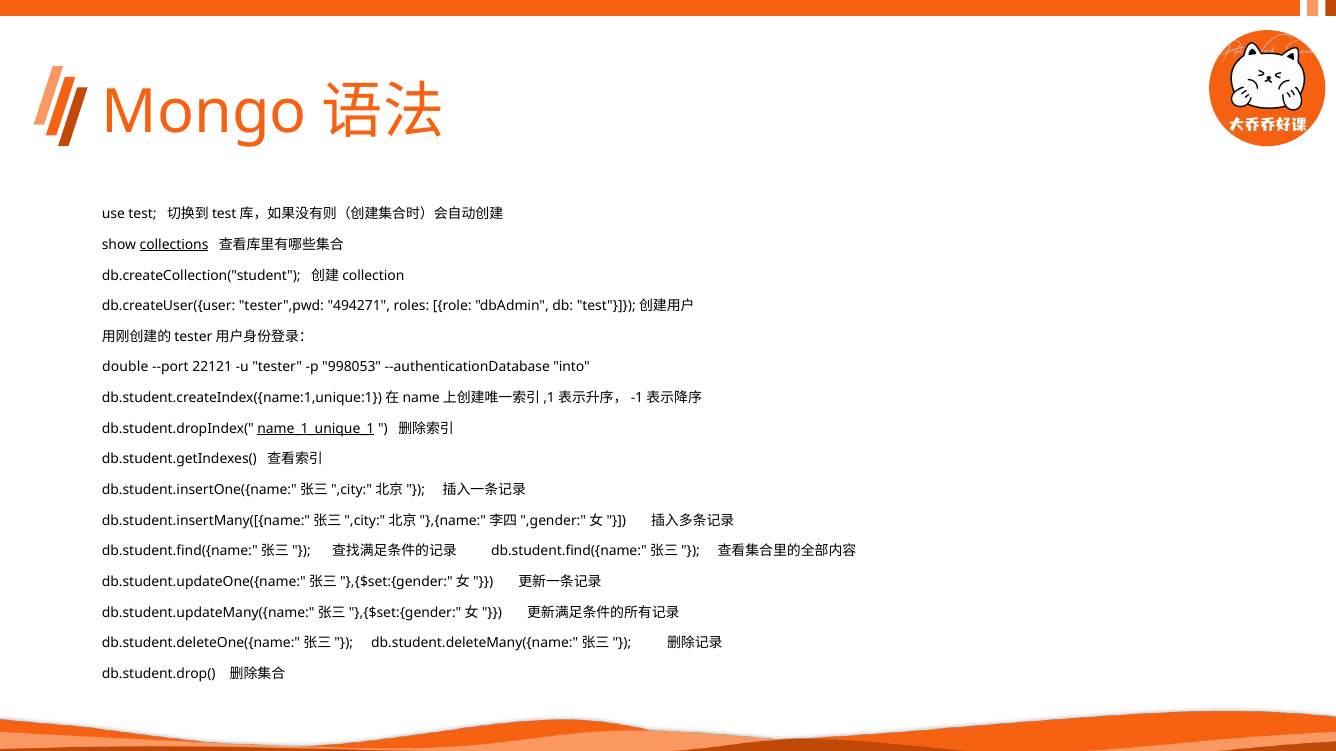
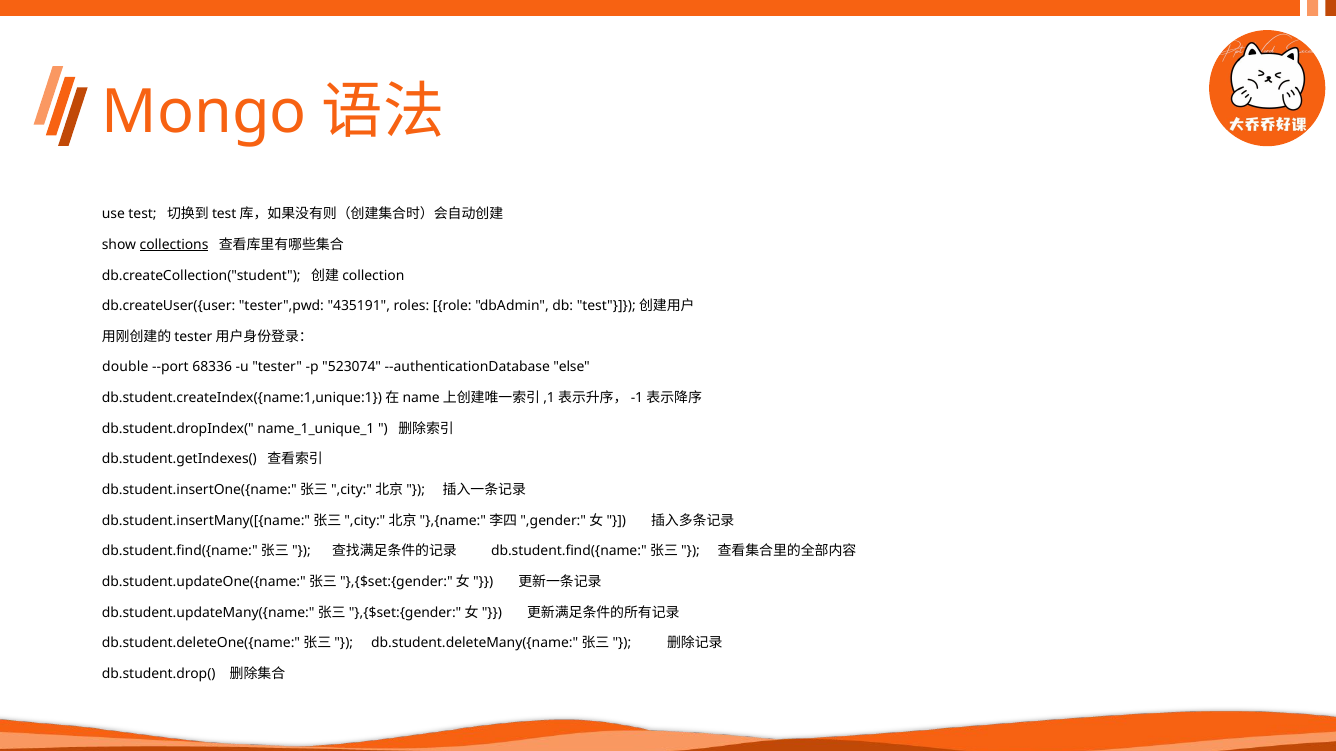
494271: 494271 -> 435191 (359, 306)
22121: 22121 -> 68336 (212, 368)
998053: 998053 -> 523074 (352, 368)
into: into -> else (572, 368)
name_1_unique_1 underline: present -> none (316, 429)
